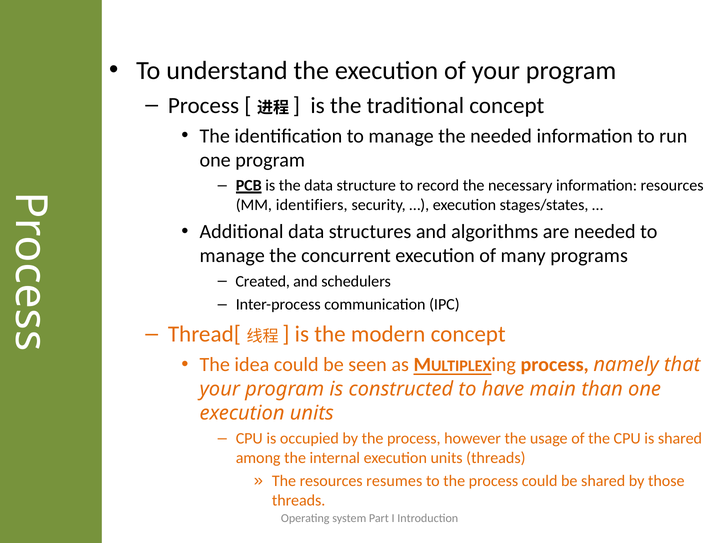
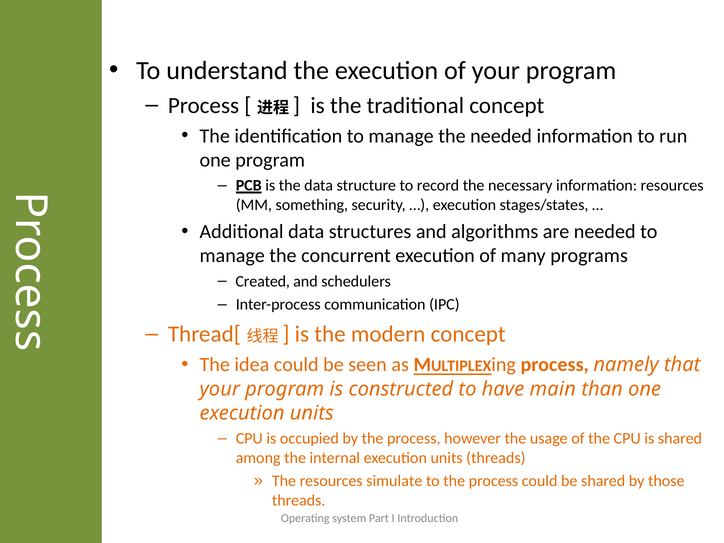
identifiers: identifiers -> something (312, 205)
resumes: resumes -> simulate (394, 481)
